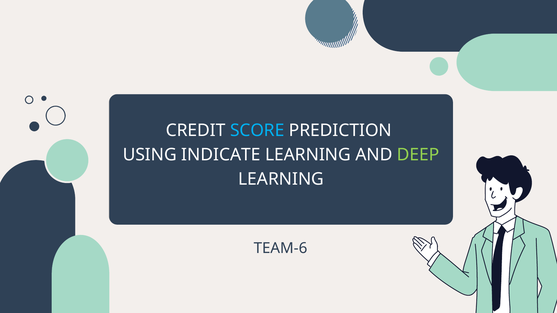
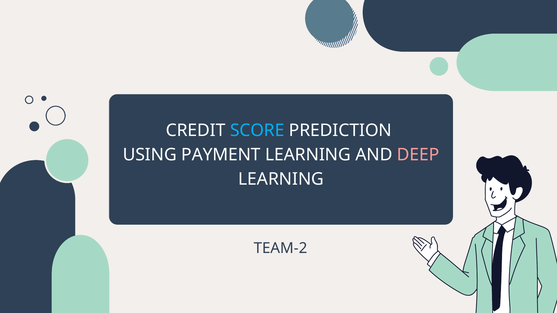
INDICATE: INDICATE -> PAYMENT (221, 155)
DEEP colour: light green -> pink (418, 155)
TEAM-6: TEAM-6 -> TEAM-2 (281, 248)
